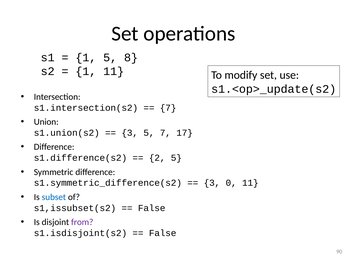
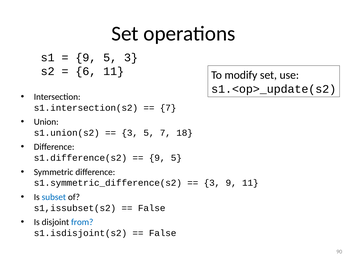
1: 1 -> 9 (86, 58)
5 8: 8 -> 3 (131, 58)
1: 1 -> 6 (86, 71)
17: 17 -> 18 (185, 133)
2: 2 -> 9 (157, 158)
3 0: 0 -> 9 (231, 183)
from colour: purple -> blue (82, 222)
